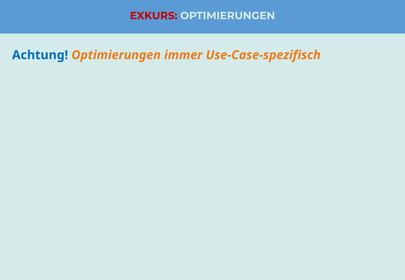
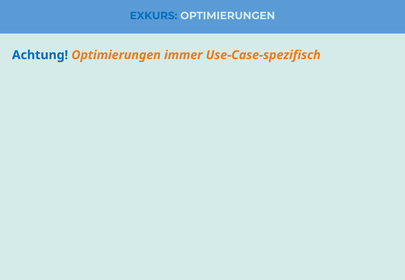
EXKURS colour: red -> blue (154, 16)
